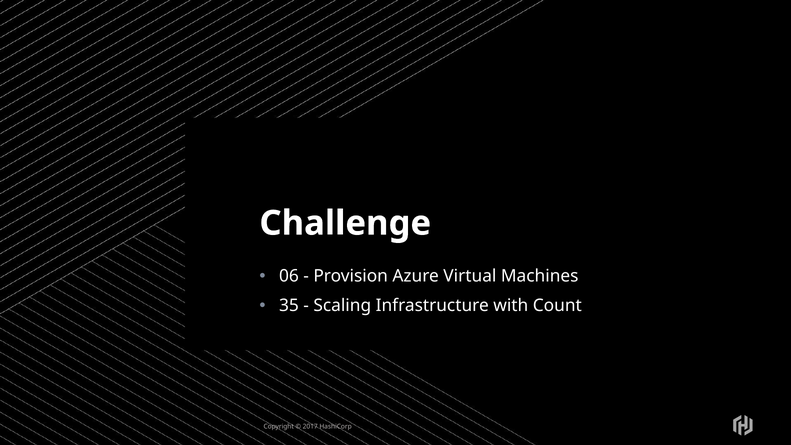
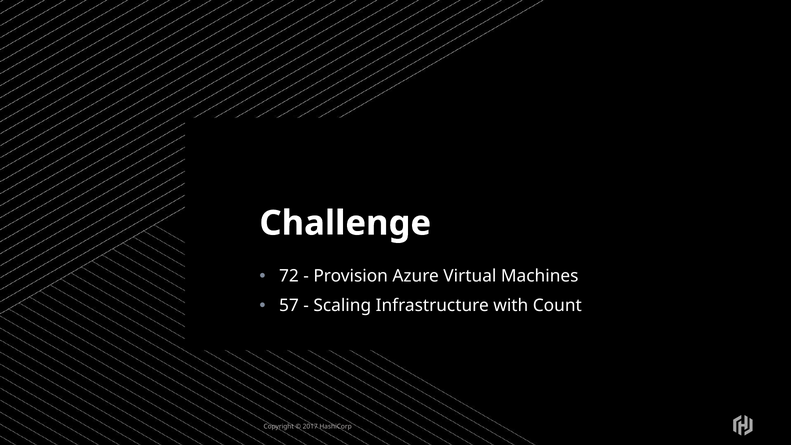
06: 06 -> 72 (289, 276)
35: 35 -> 57 (289, 306)
